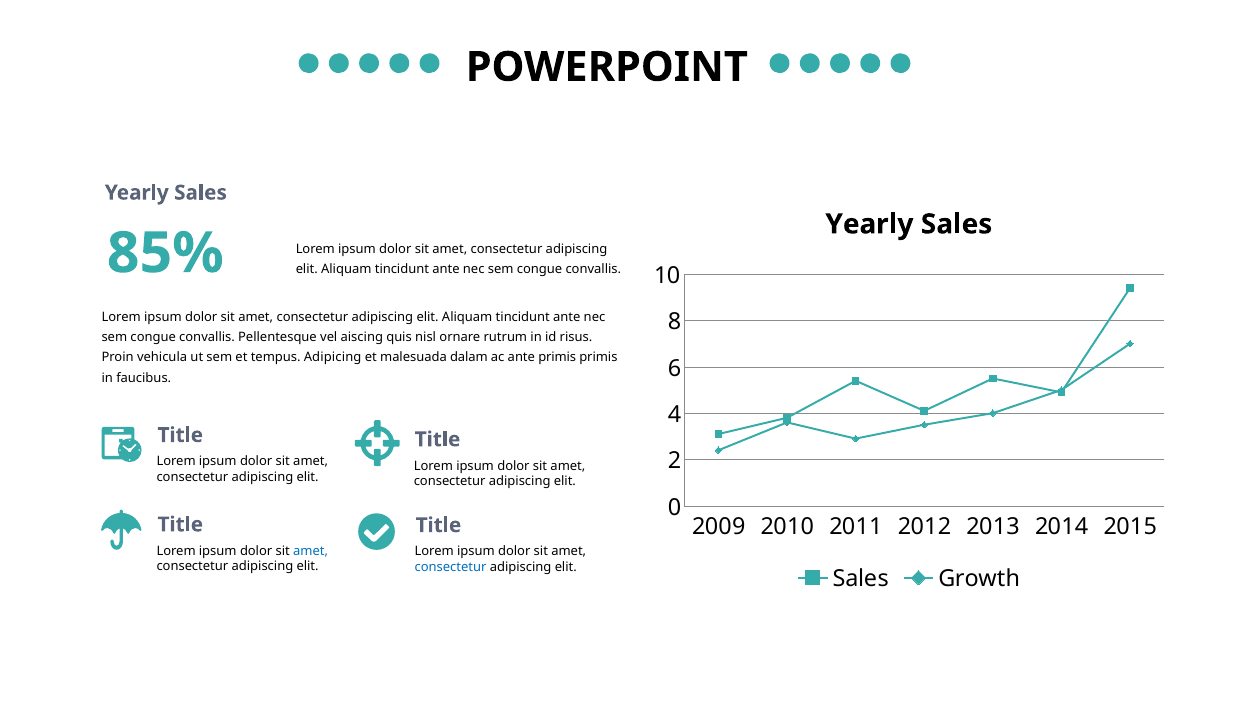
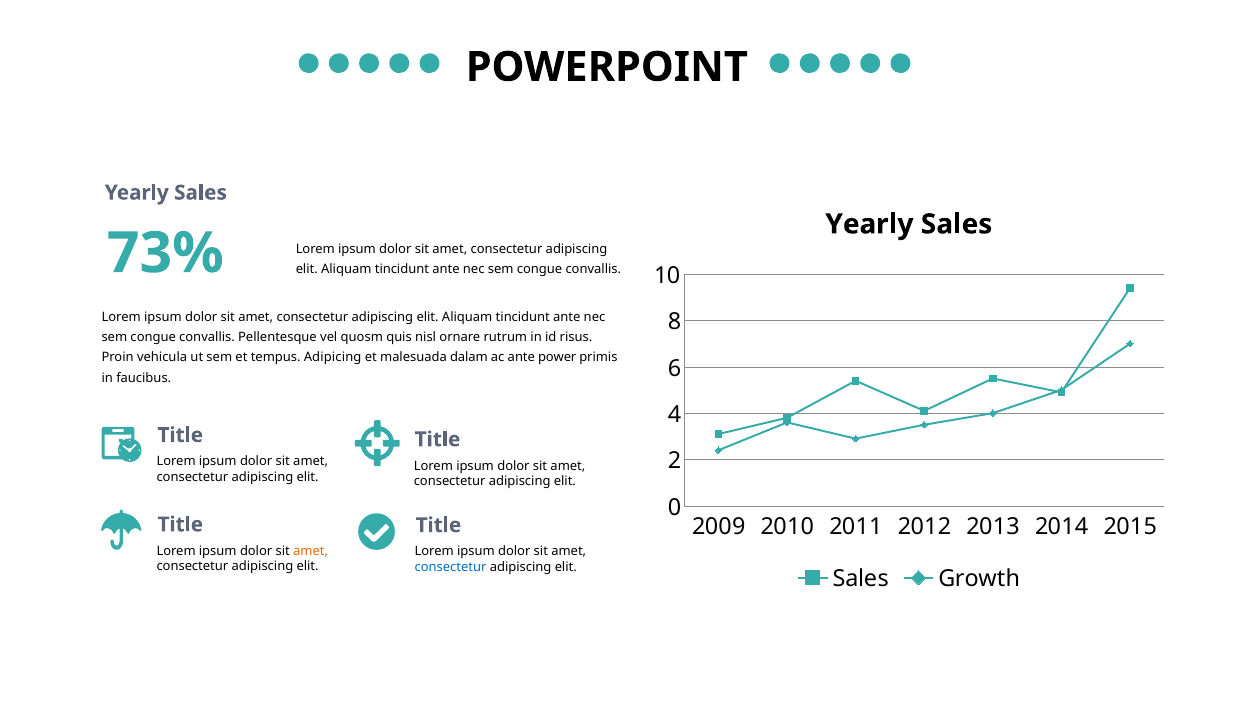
85%: 85% -> 73% (165, 253)
aiscing: aiscing -> quosm (362, 337)
ante primis: primis -> power (557, 358)
amet colour: blue -> orange (311, 551)
